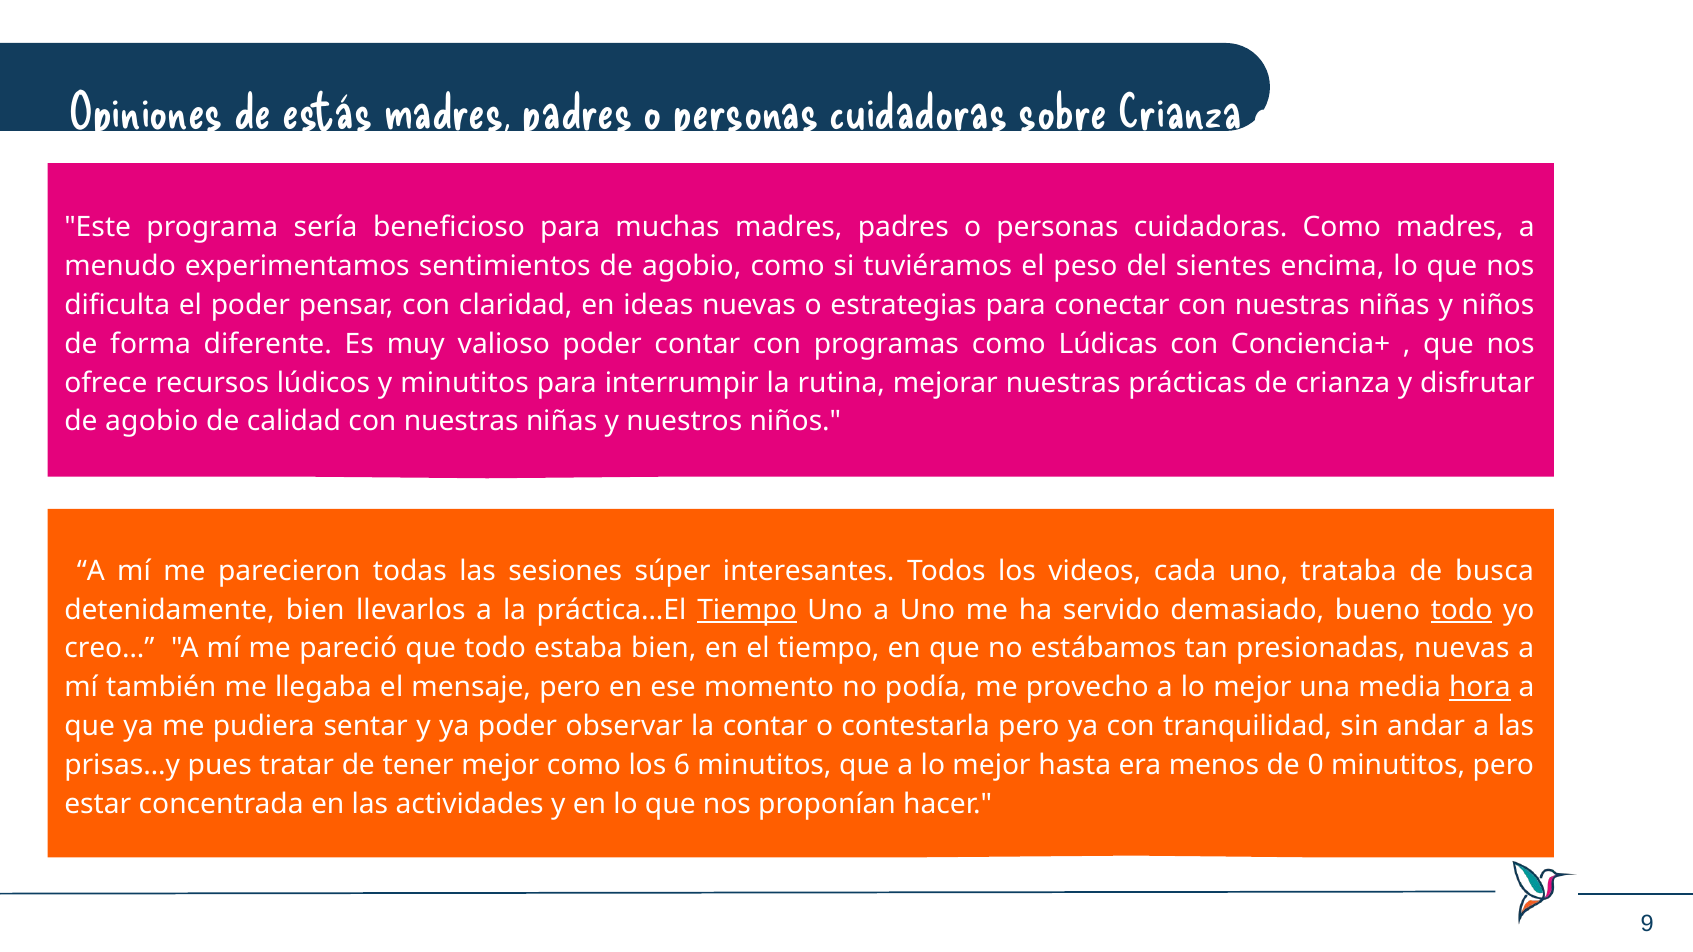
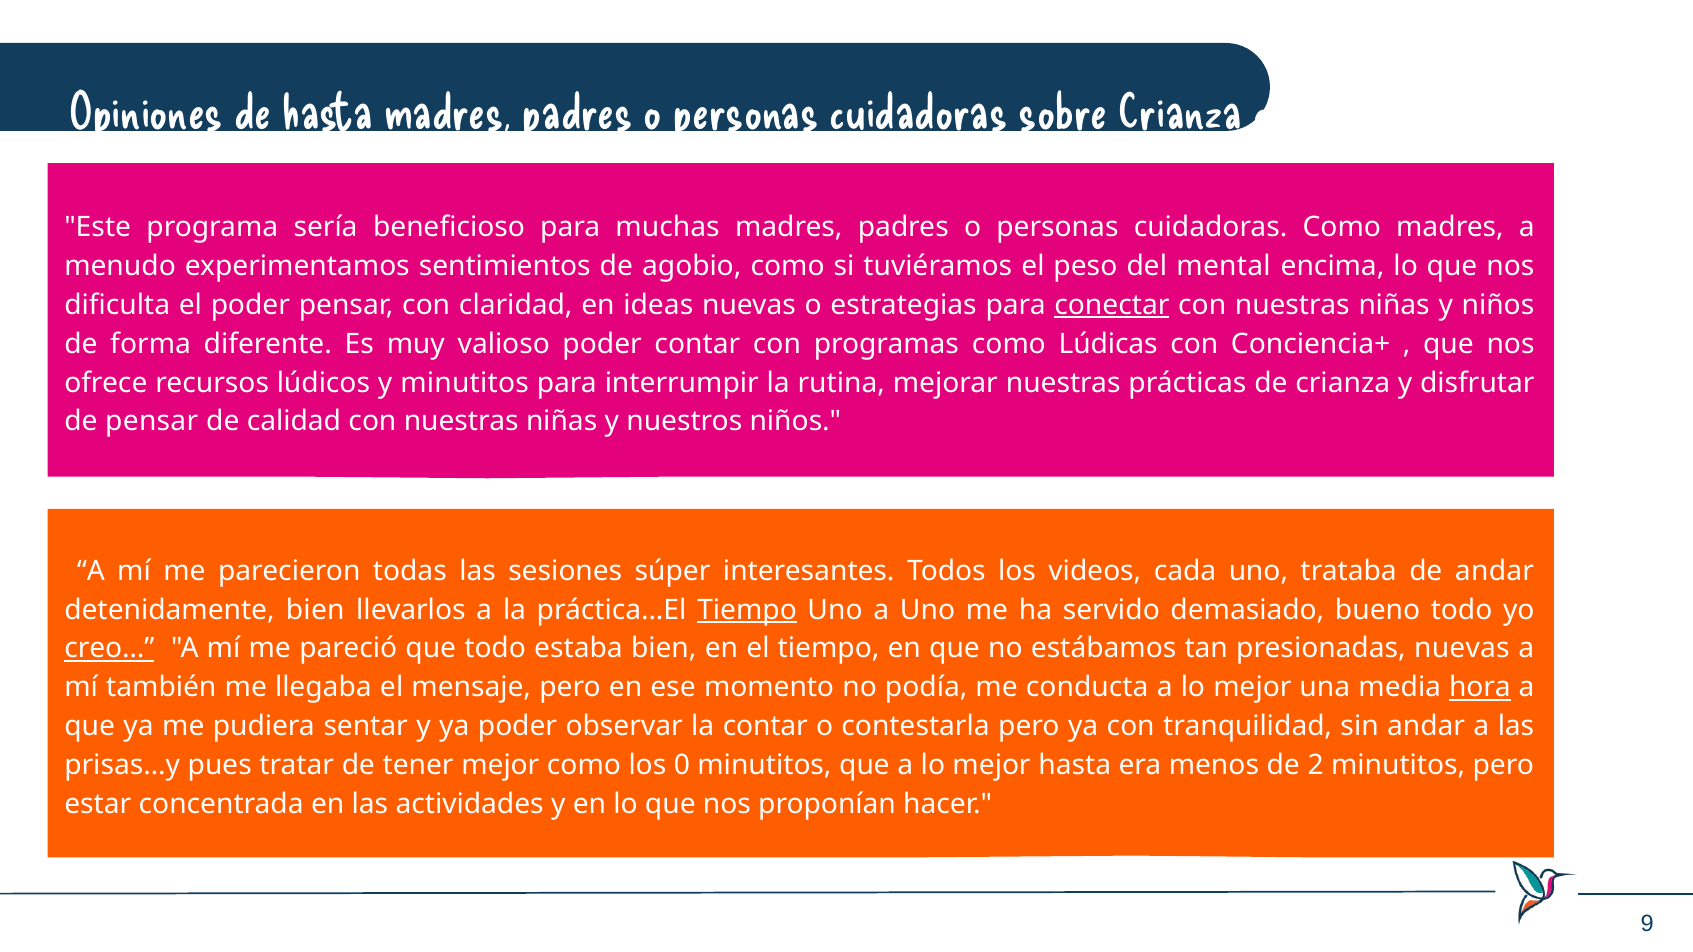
de estás: estás -> hasta (328, 113)
sientes: sientes -> mental (1224, 266)
conectar underline: none -> present (1112, 305)
agobio: agobio -> pensar (152, 422)
de busca: busca -> andar (1495, 571)
todo underline: present -> none (1462, 610)
creo… underline: none -> present (109, 649)
provecho: provecho -> conducta (1087, 688)
6: 6 -> 0 (682, 766)
0: 0 -> 2 (1316, 766)
